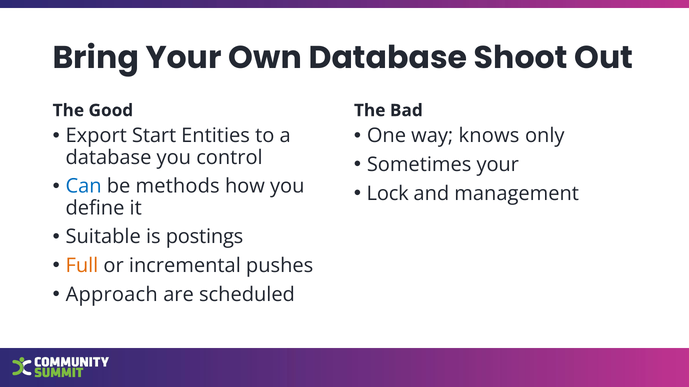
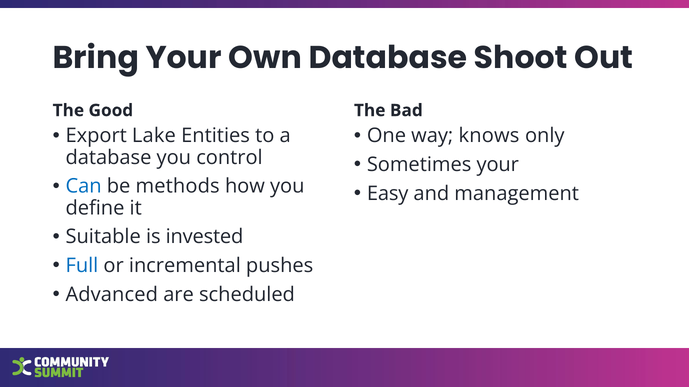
Start: Start -> Lake (154, 136)
Lock: Lock -> Easy (388, 194)
postings: postings -> invested (205, 237)
Full colour: orange -> blue (82, 266)
Approach: Approach -> Advanced (112, 295)
